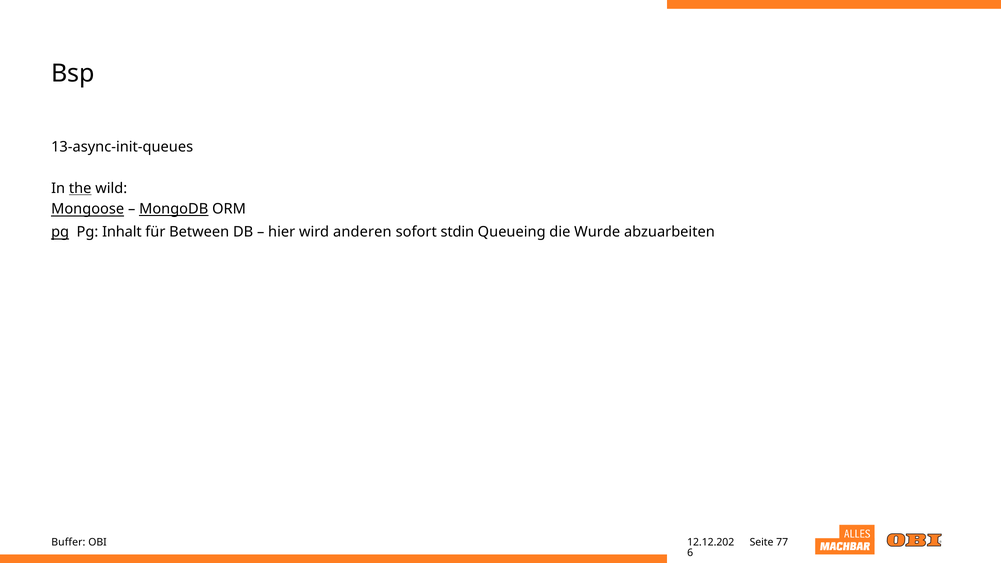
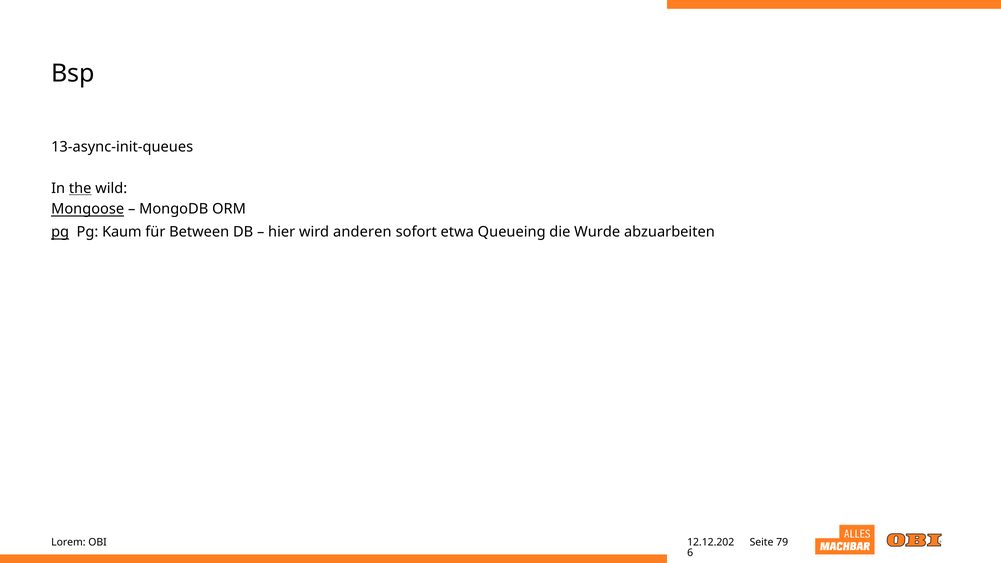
MongoDB underline: present -> none (174, 209)
Inhalt: Inhalt -> Kaum (122, 232)
stdin: stdin -> etwa (457, 232)
Buffer: Buffer -> Lorem (68, 542)
77: 77 -> 79 (782, 542)
